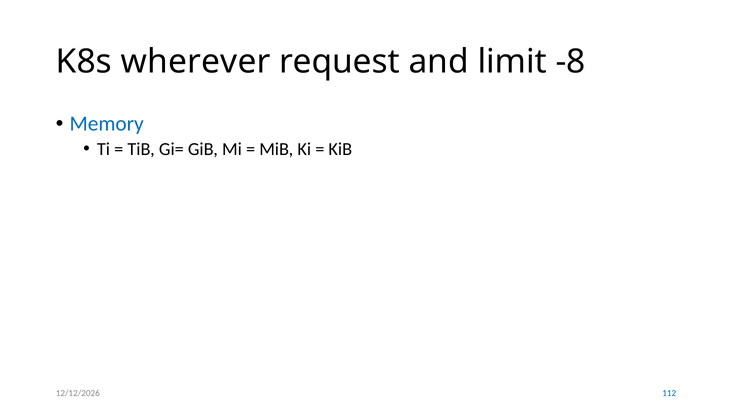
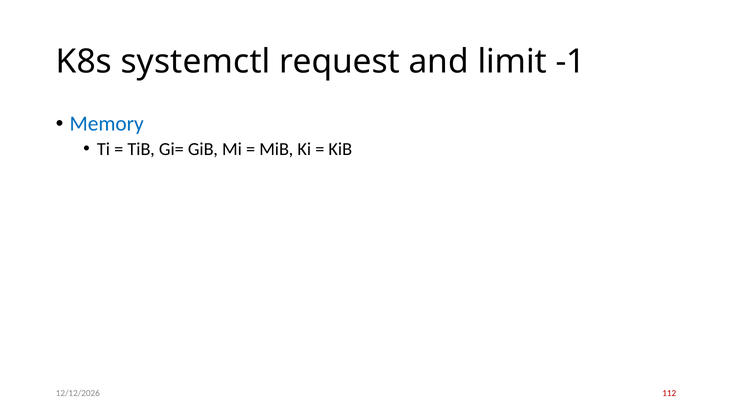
wherever: wherever -> systemctl (196, 61)
-8: -8 -> -1 (571, 61)
112 colour: blue -> red (669, 393)
